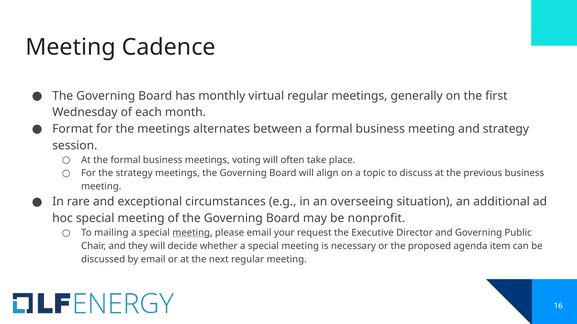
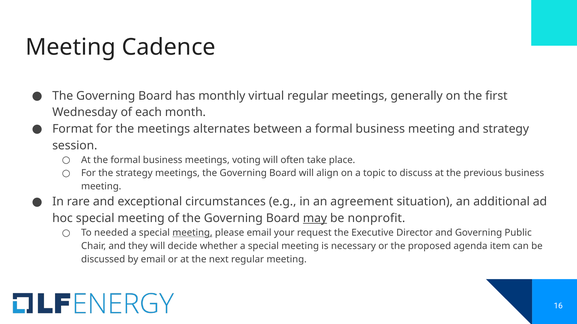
overseeing: overseeing -> agreement (362, 202)
may underline: none -> present (315, 219)
mailing: mailing -> needed (111, 233)
